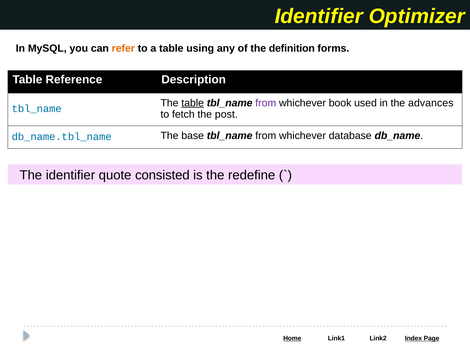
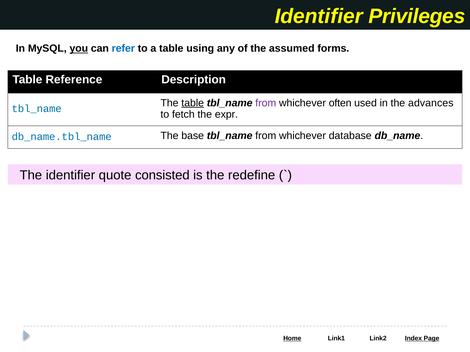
Optimizer: Optimizer -> Privileges (417, 16)
you underline: none -> present (79, 48)
refer colour: orange -> blue (123, 48)
definition: definition -> assumed (292, 48)
book: book -> often (340, 103)
post: post -> expr (226, 115)
